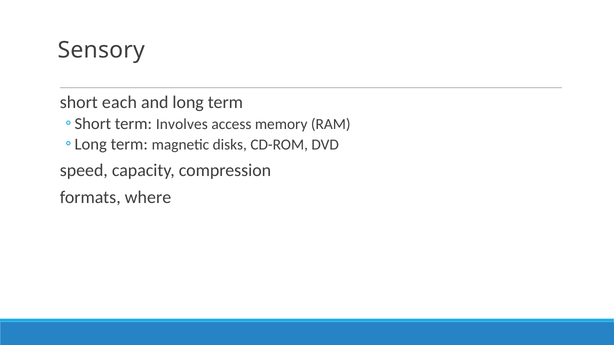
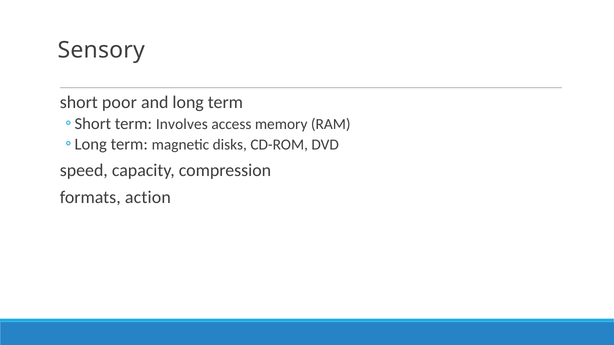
each: each -> poor (119, 103)
where: where -> action (148, 198)
